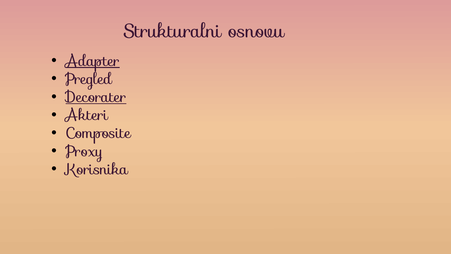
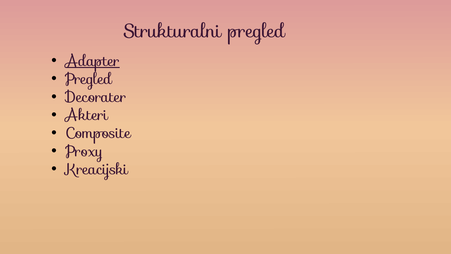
Strukturalni osnovu: osnovu -> pregled (257, 31)
Decorater underline: present -> none (96, 97)
Korisnika: Korisnika -> Kreacijski (97, 169)
